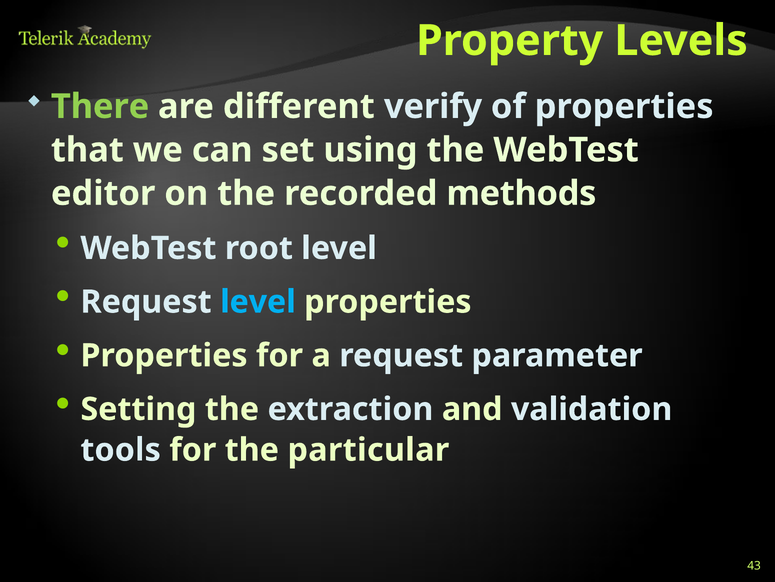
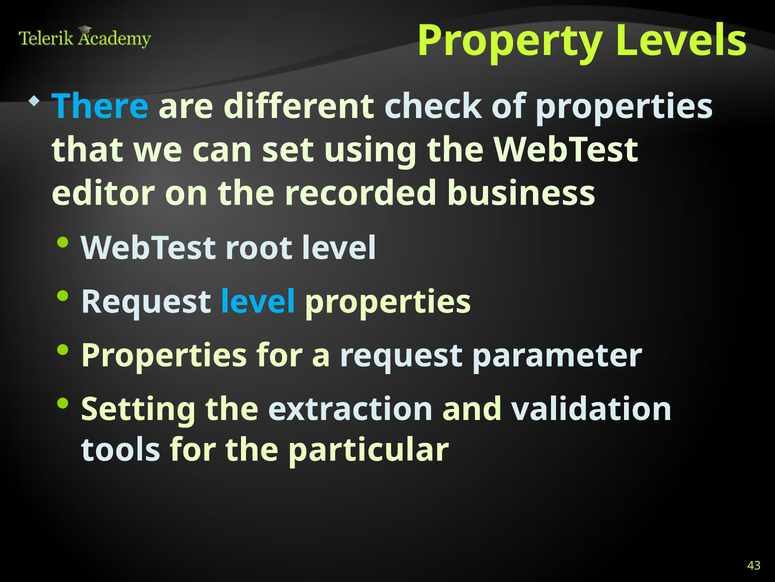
There colour: light green -> light blue (100, 106)
verify: verify -> check (433, 106)
methods: methods -> business (521, 193)
